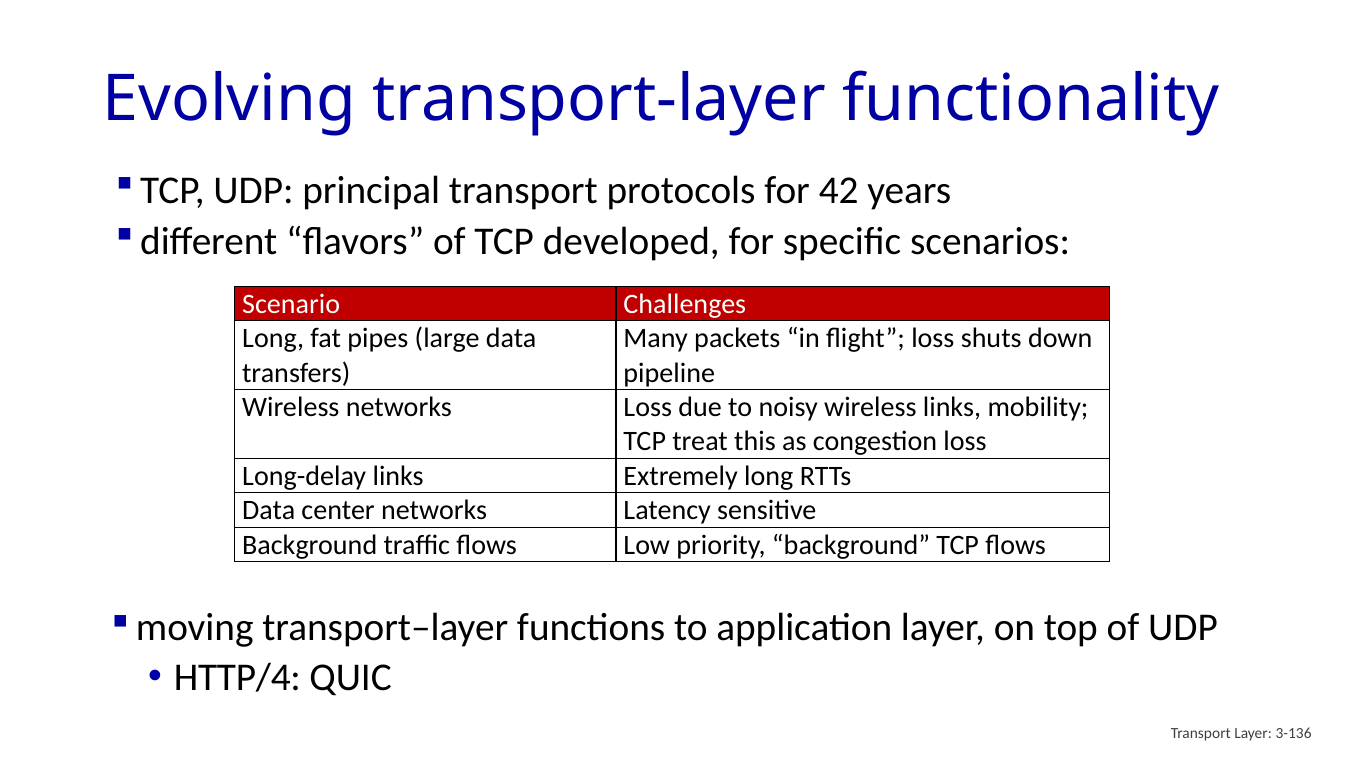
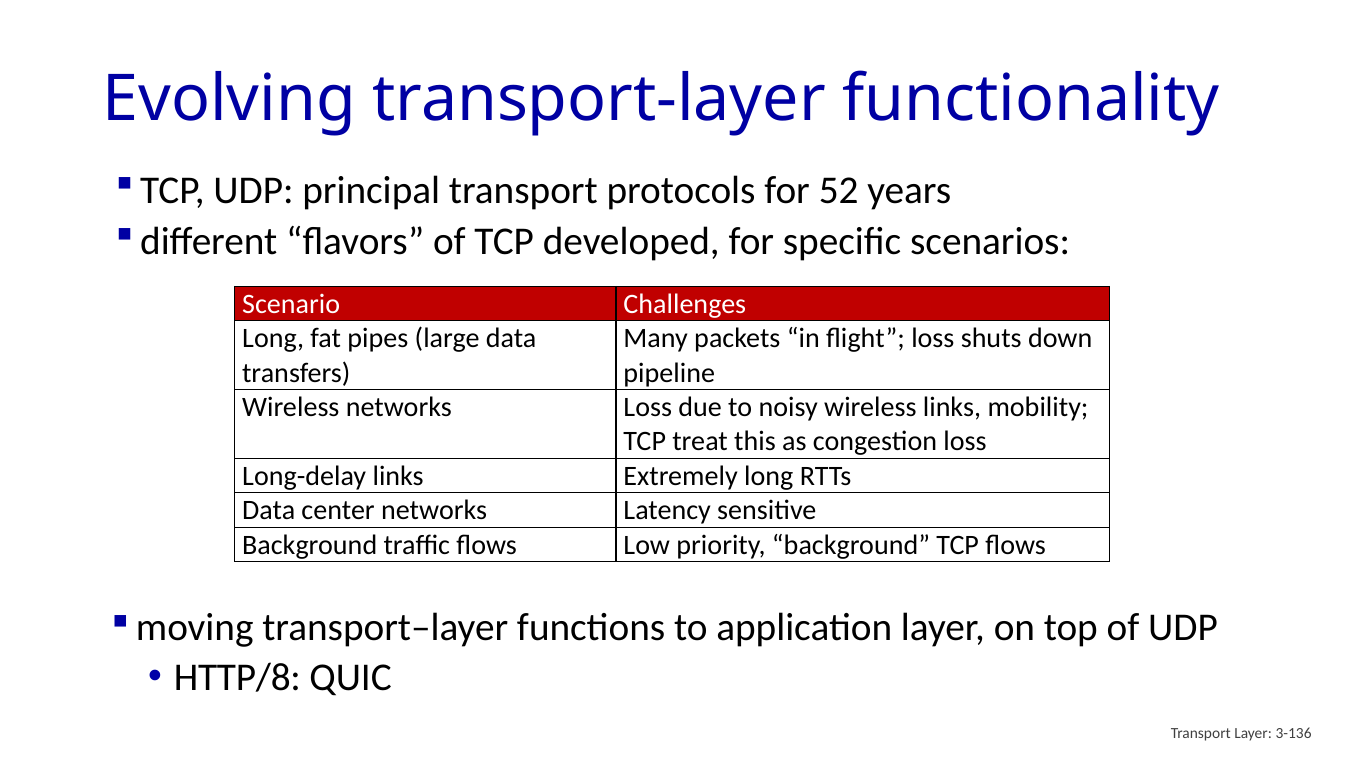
42: 42 -> 52 (839, 191)
HTTP/4: HTTP/4 -> HTTP/8 (237, 677)
